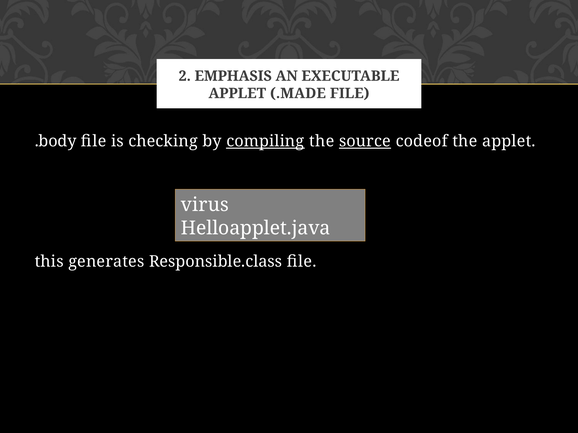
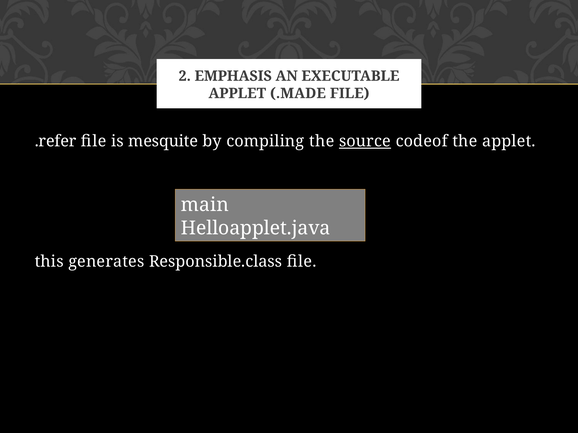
.body: .body -> .refer (56, 141)
checking: checking -> mesquite (163, 141)
compiling underline: present -> none (265, 141)
virus: virus -> main (205, 205)
